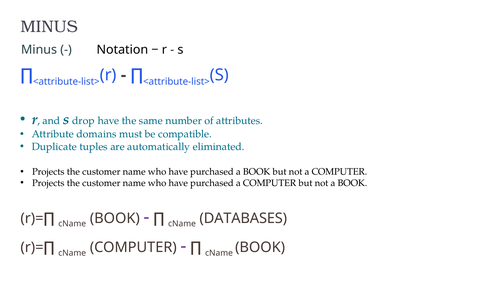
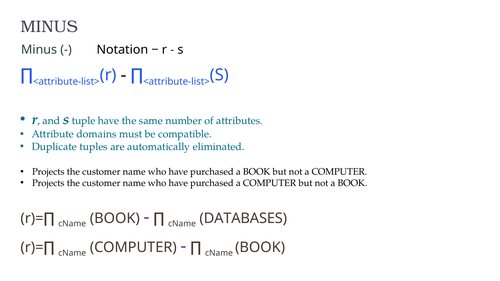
drop: drop -> tuple (84, 121)
